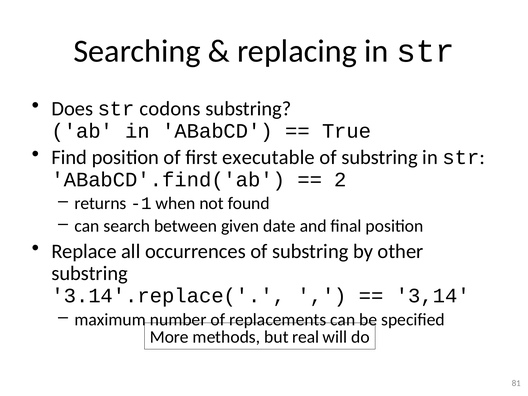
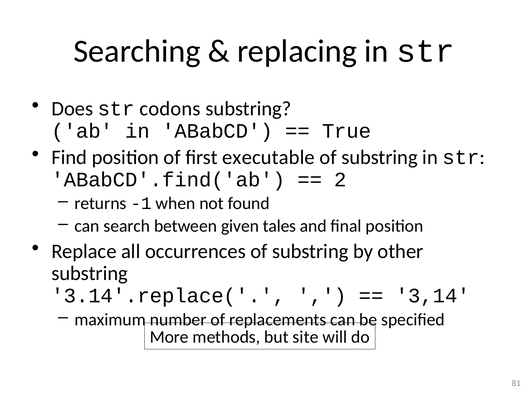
date: date -> tales (280, 226)
real: real -> site (306, 337)
